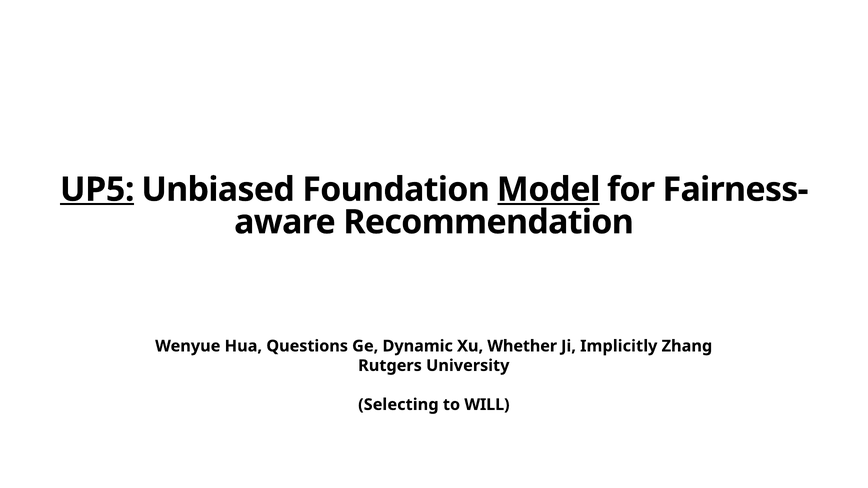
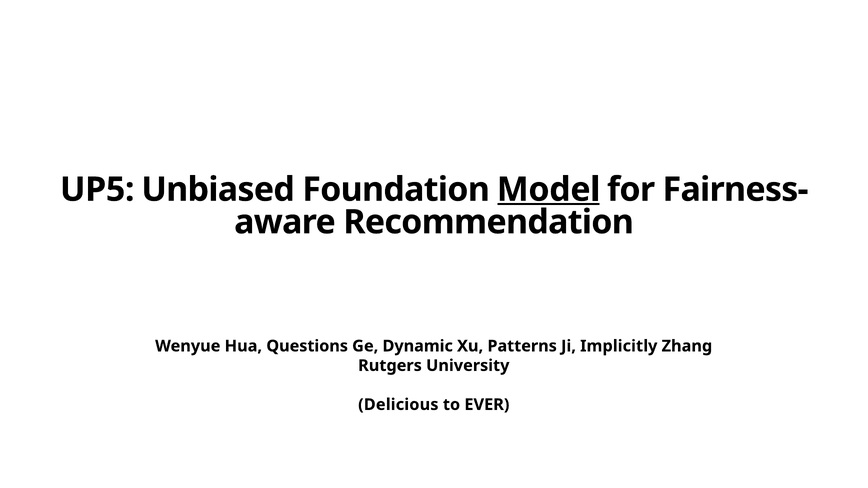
UP5 underline: present -> none (97, 190)
Whether: Whether -> Patterns (522, 346)
Selecting: Selecting -> Delicious (398, 405)
WILL: WILL -> EVER (487, 405)
